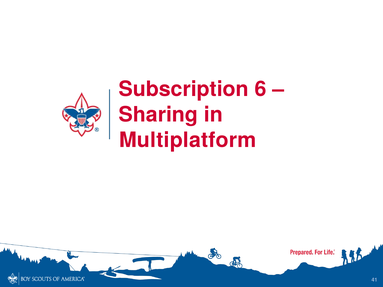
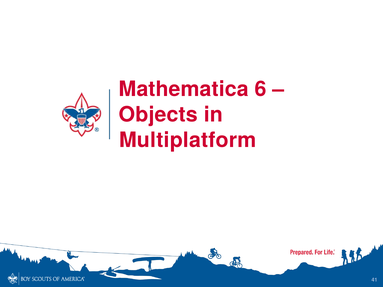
Subscription: Subscription -> Mathematica (184, 89)
Sharing: Sharing -> Objects (158, 115)
